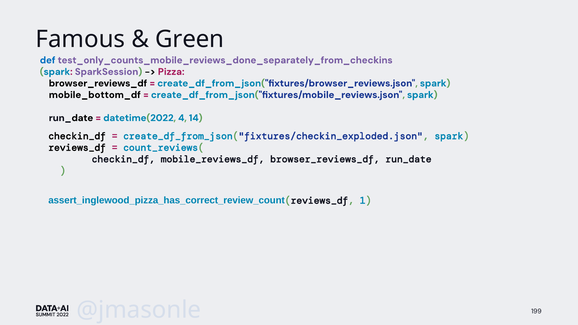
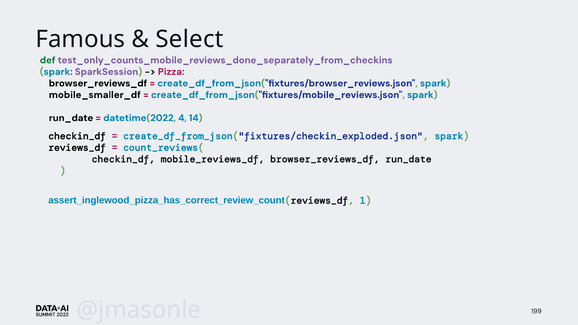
Green: Green -> Select (189, 39)
def colour: blue -> green (48, 60)
mobile_bottom_df: mobile_bottom_df -> mobile_smaller_df (95, 95)
